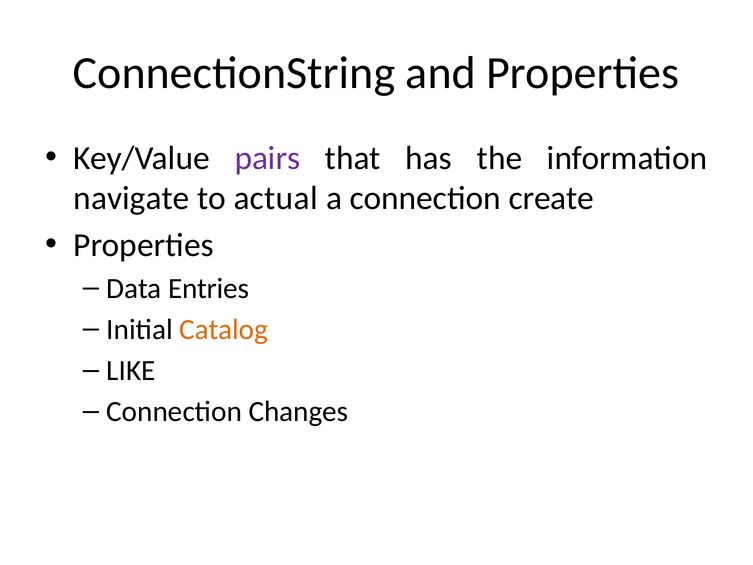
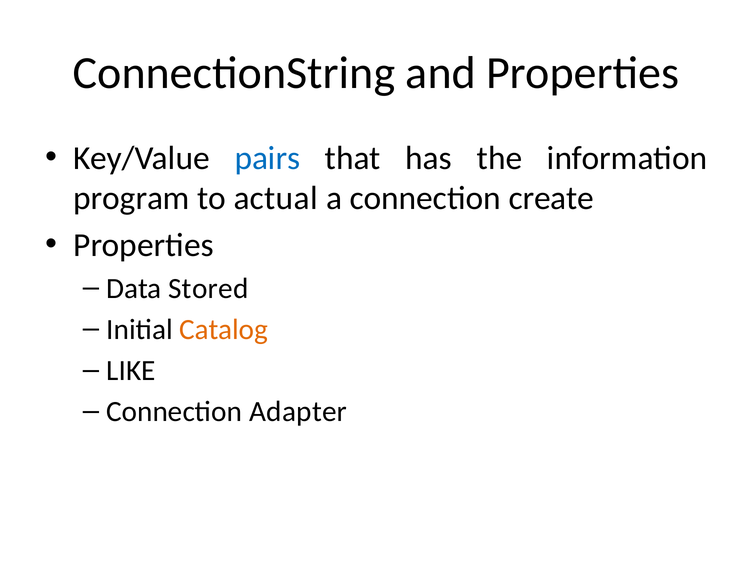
pairs colour: purple -> blue (267, 158)
navigate: navigate -> program (132, 198)
Entries: Entries -> Stored (208, 288)
Changes: Changes -> Adapter (298, 411)
